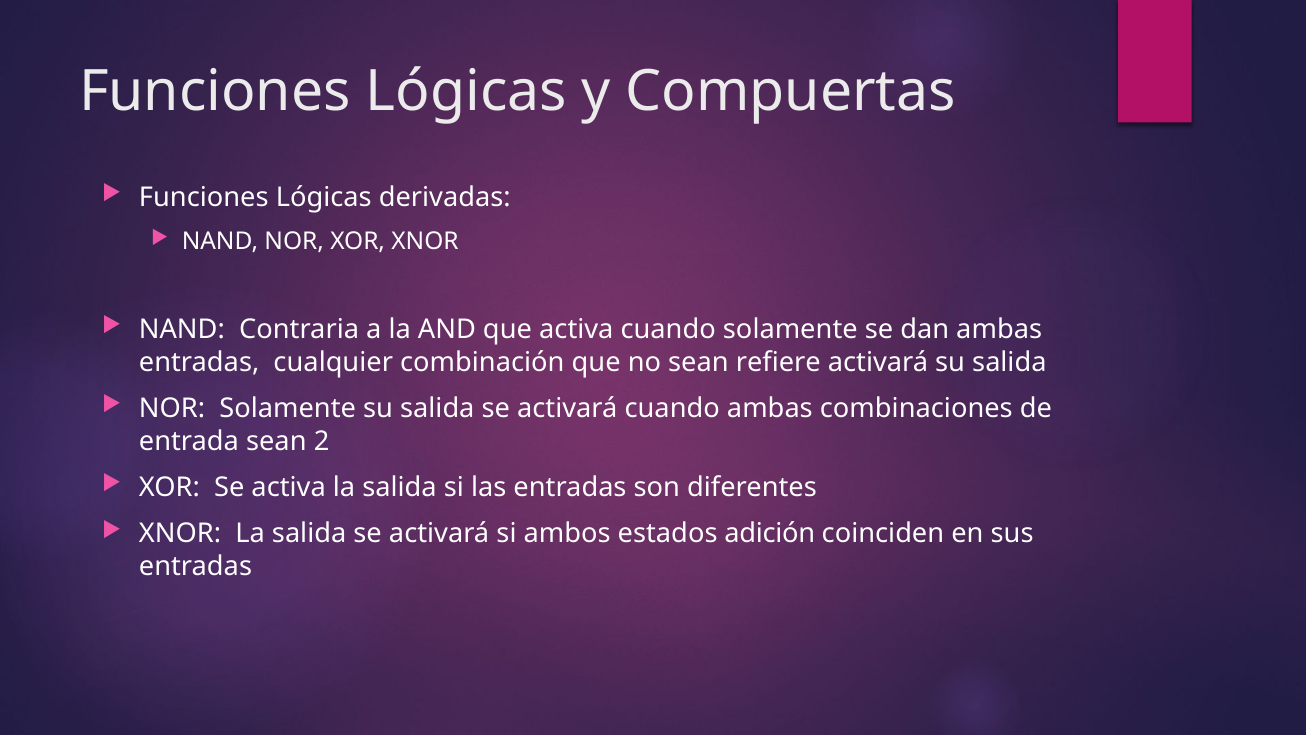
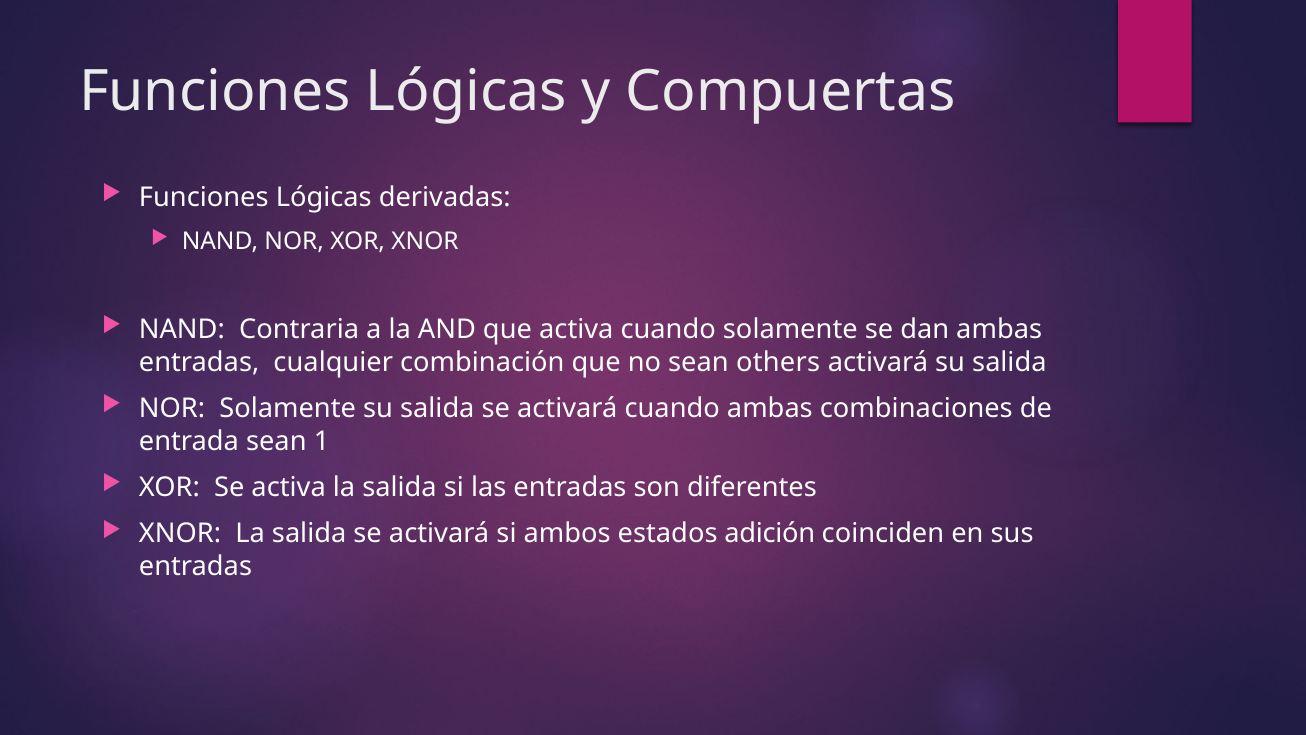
refiere: refiere -> others (778, 362)
2: 2 -> 1 (322, 441)
